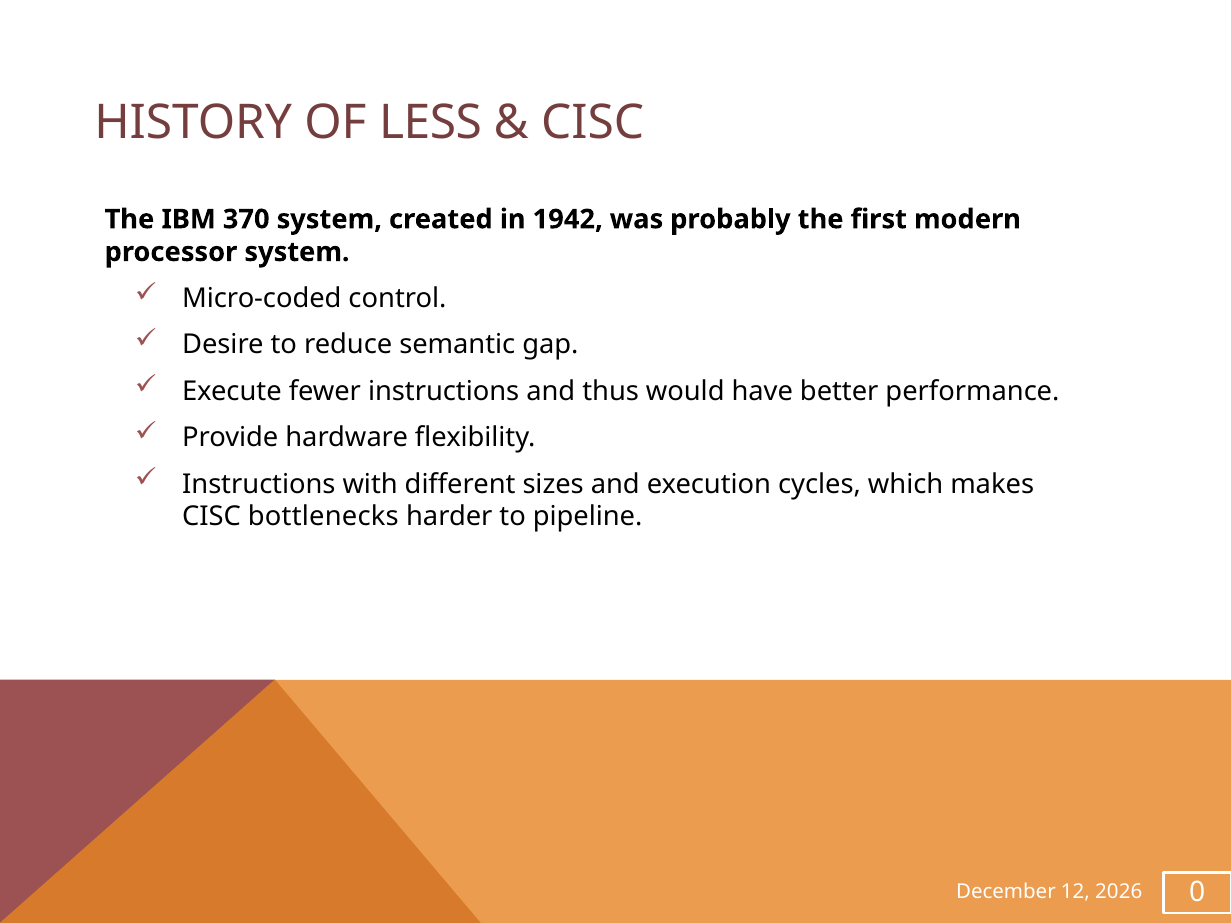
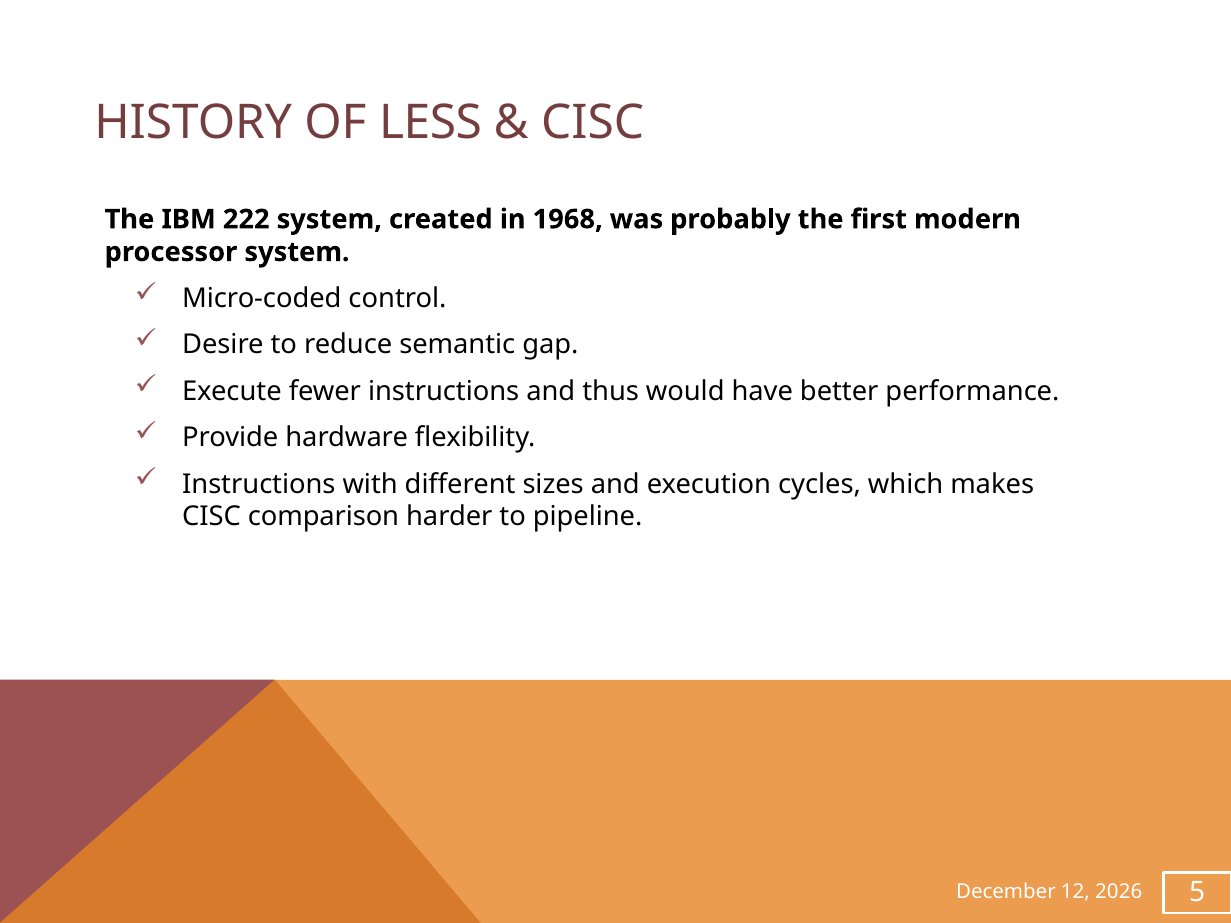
370: 370 -> 222 (246, 219)
1942: 1942 -> 1968 (568, 219)
bottlenecks: bottlenecks -> comparison (323, 517)
0: 0 -> 5 (1197, 893)
